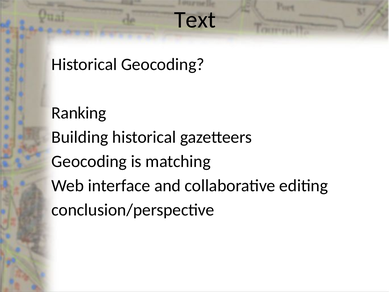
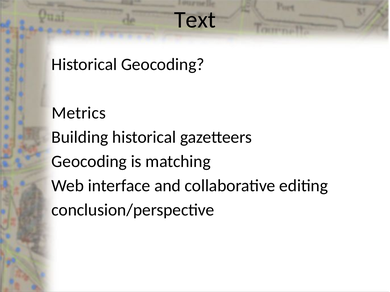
Ranking: Ranking -> Metrics (79, 113)
